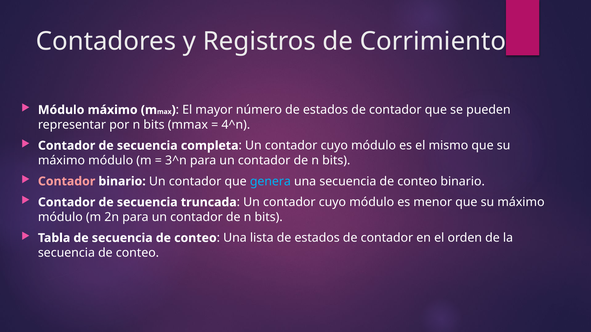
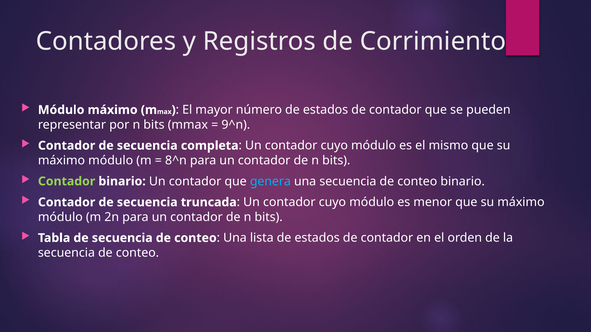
4^n: 4^n -> 9^n (236, 125)
3^n: 3^n -> 8^n (176, 161)
Contador colour: pink -> light green (67, 182)
